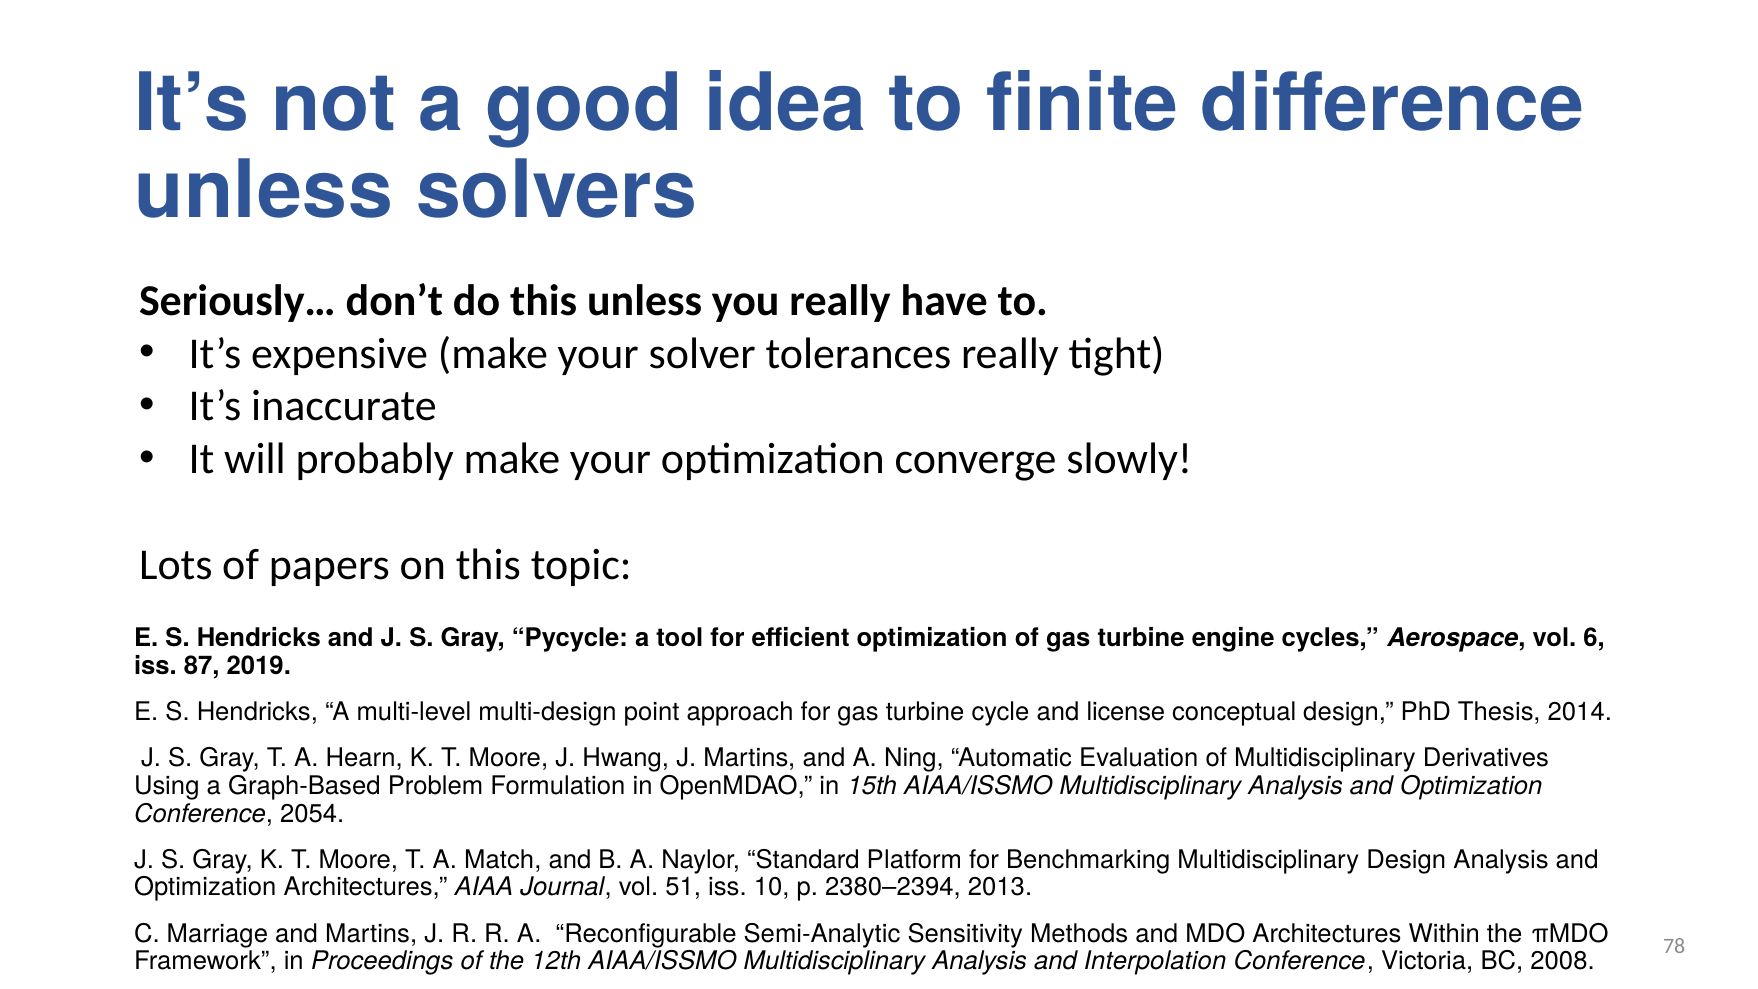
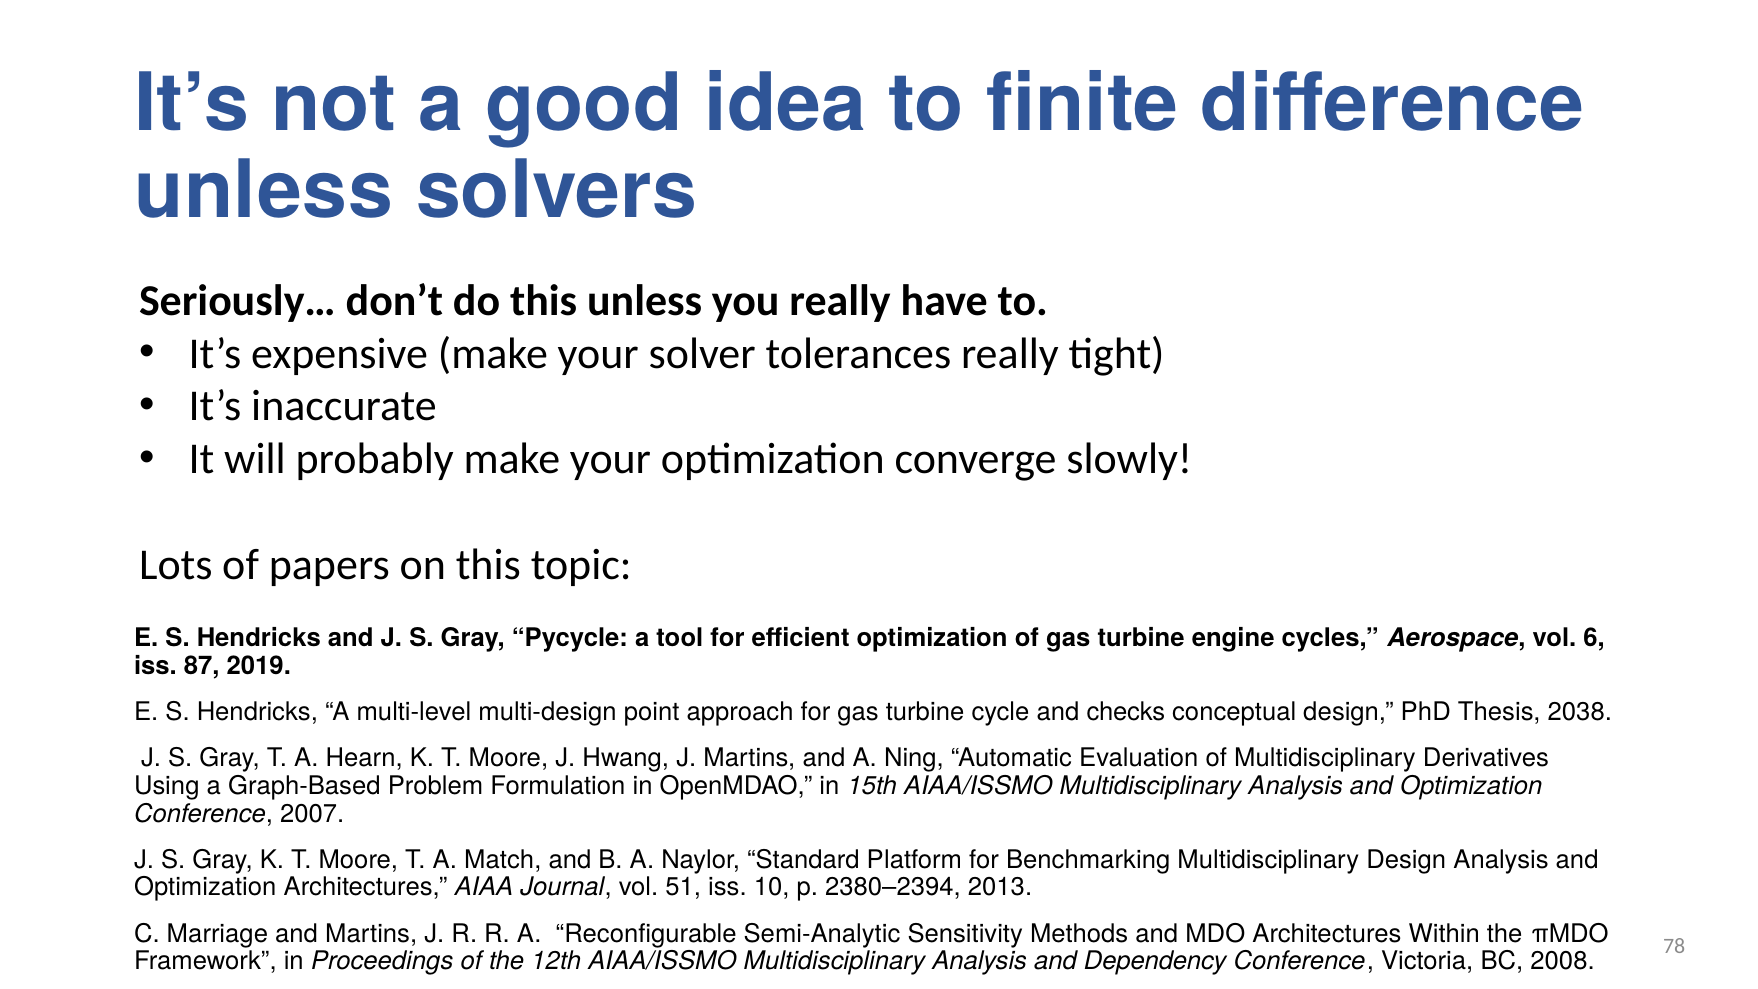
license: license -> checks (1126, 712)
2014: 2014 -> 2038 (1580, 712)
2054: 2054 -> 2007 (312, 813)
Interpolation: Interpolation -> Dependency (1155, 961)
